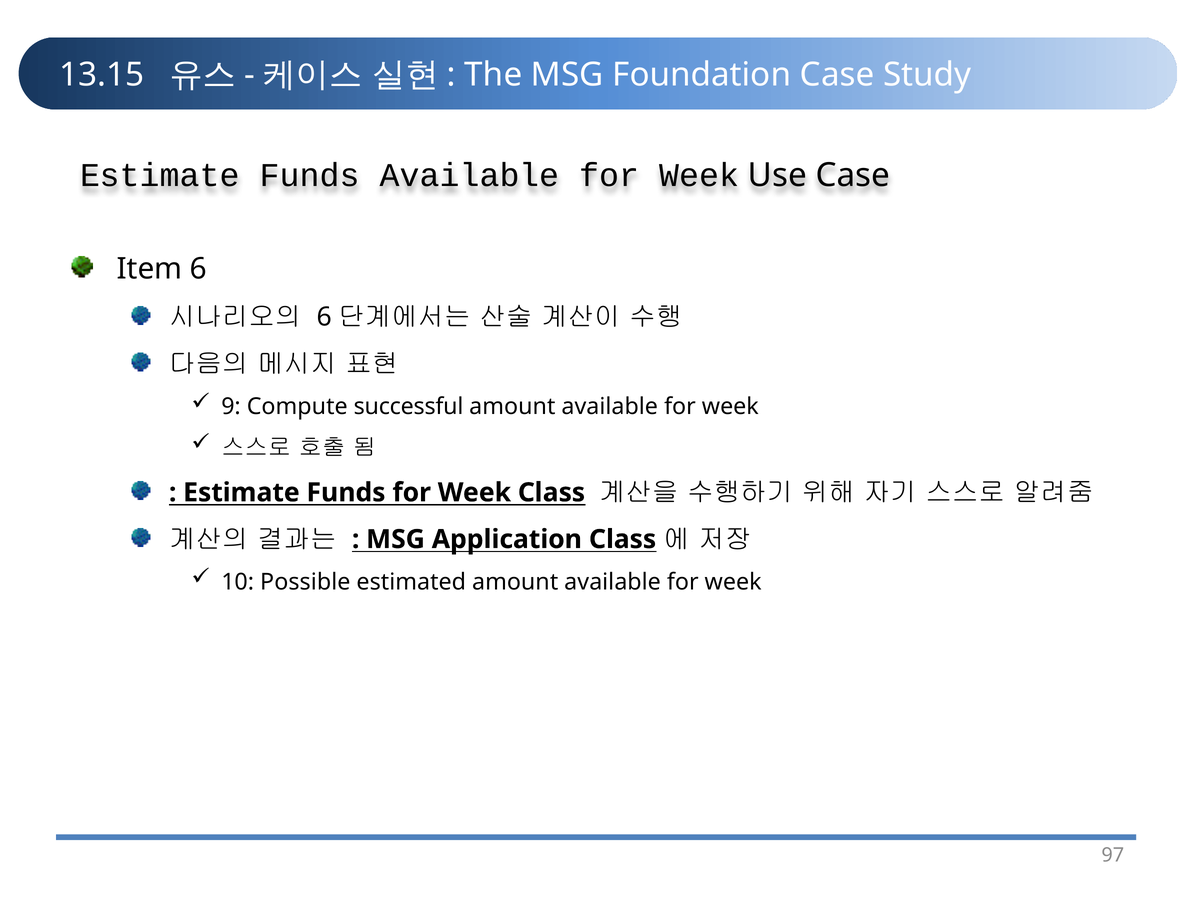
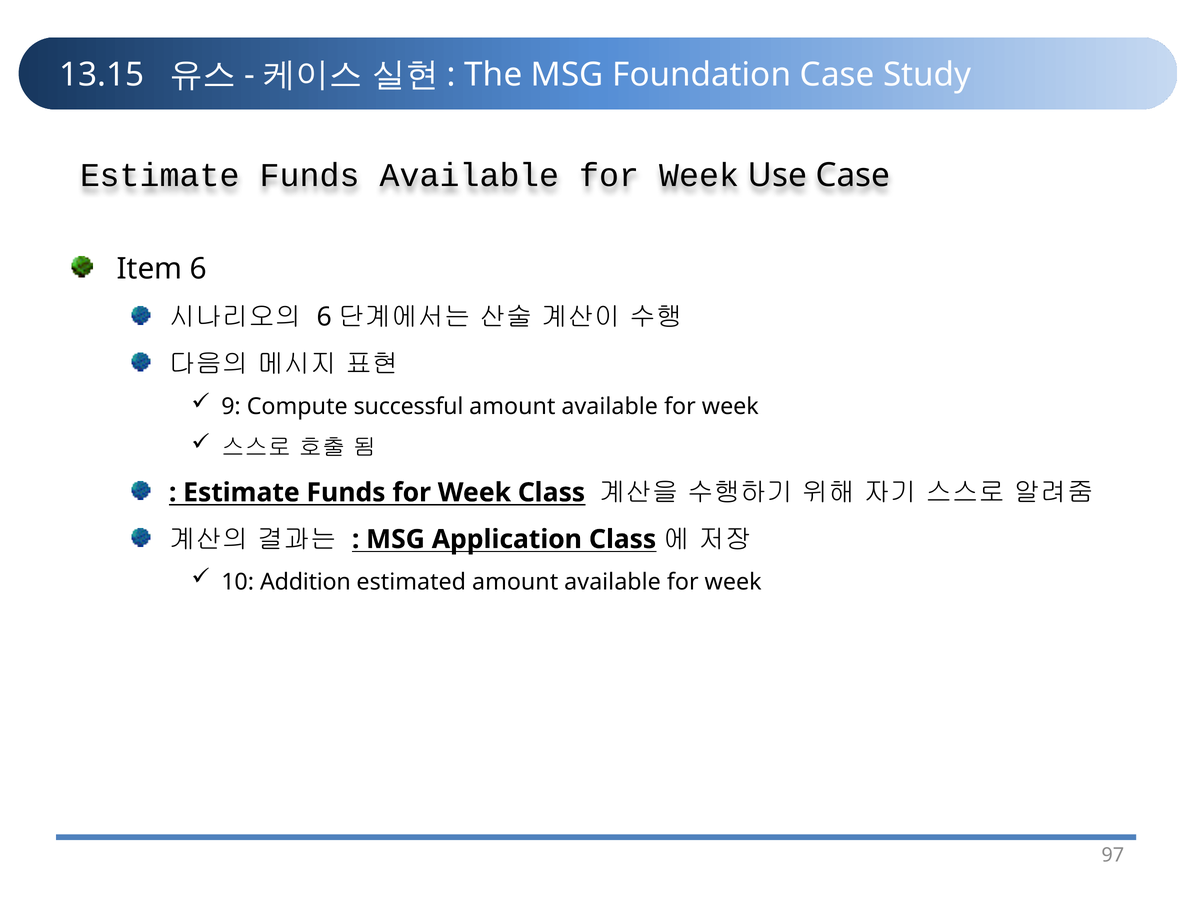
Possible: Possible -> Addition (305, 582)
